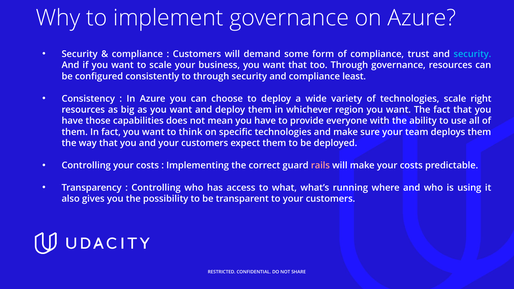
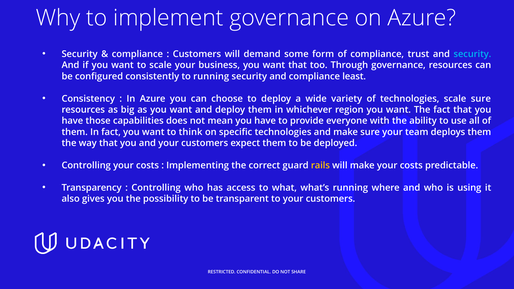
to through: through -> running (211, 76)
scale right: right -> sure (481, 99)
rails colour: pink -> yellow (320, 166)
